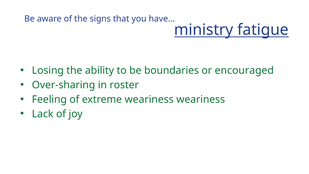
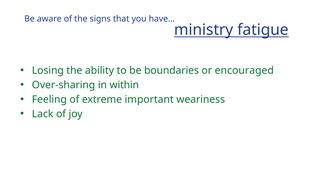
roster: roster -> within (124, 85)
extreme weariness: weariness -> important (149, 99)
